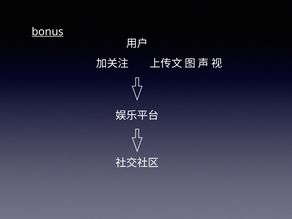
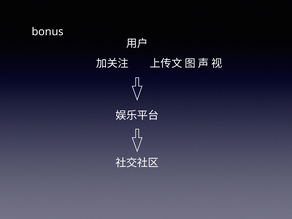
bonus underline: present -> none (48, 32)
